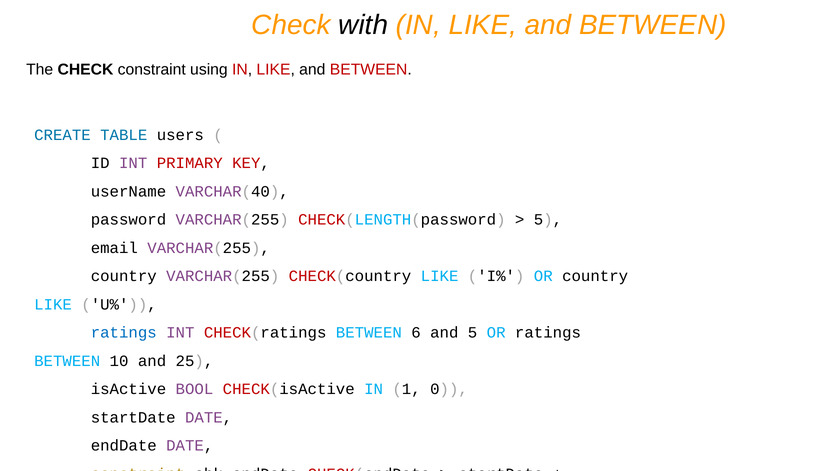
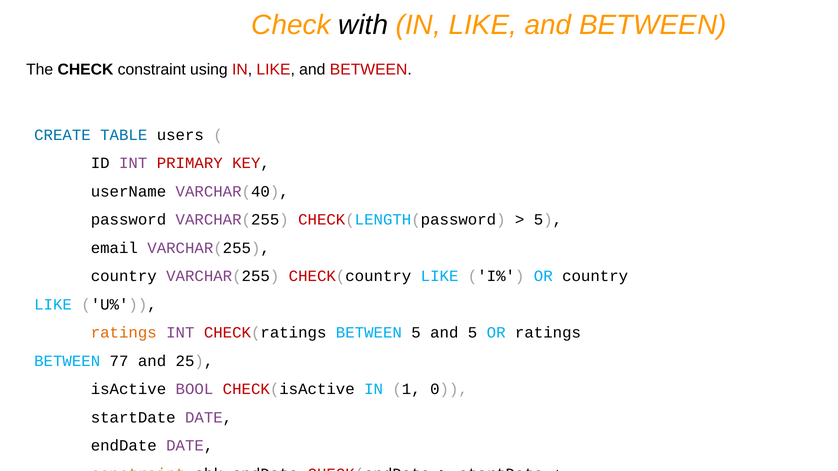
ratings colour: blue -> orange (124, 333)
BETWEEN 6: 6 -> 5 (416, 333)
10: 10 -> 77 (119, 361)
